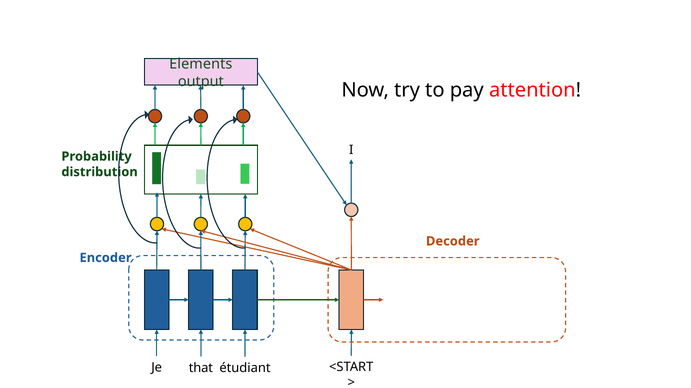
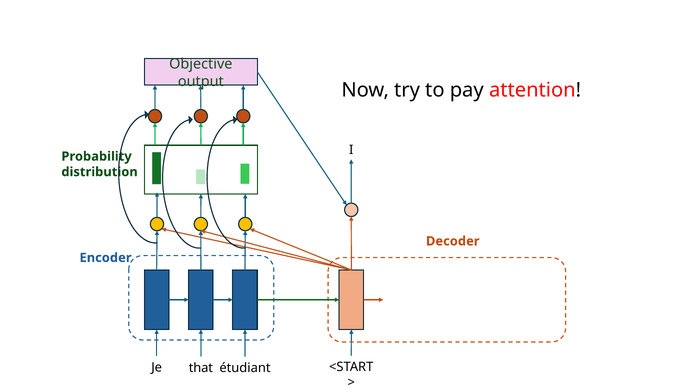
Elements: Elements -> Objective (201, 64)
